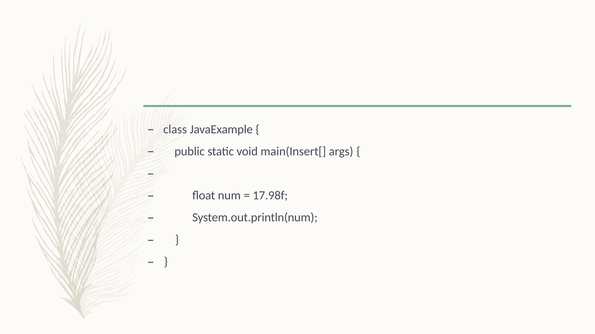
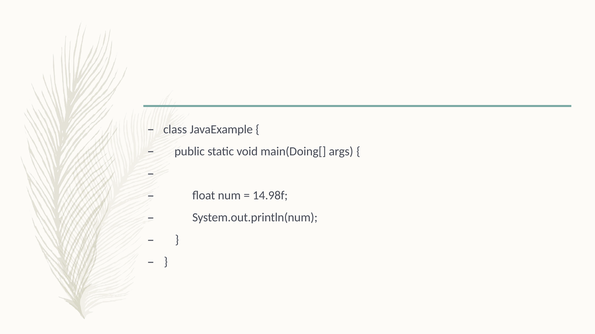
main(Insert[: main(Insert[ -> main(Doing[ (293, 152)
17.98f: 17.98f -> 14.98f (270, 196)
